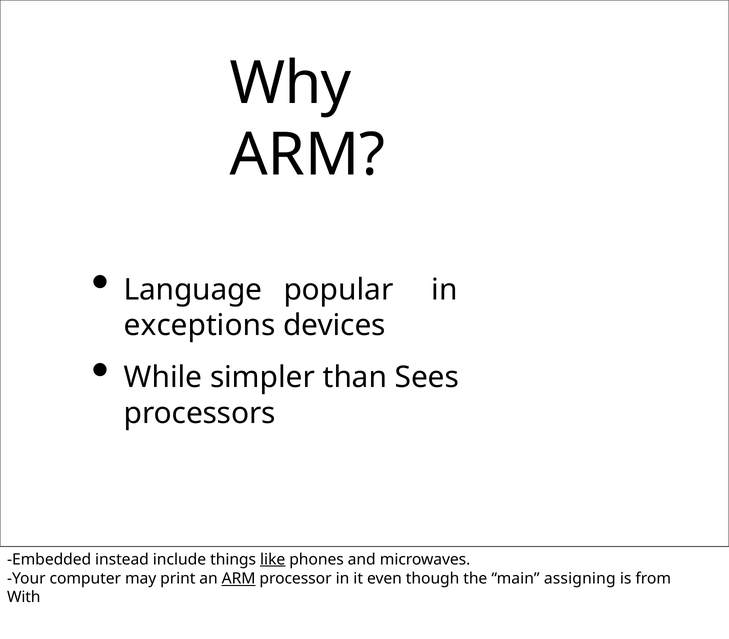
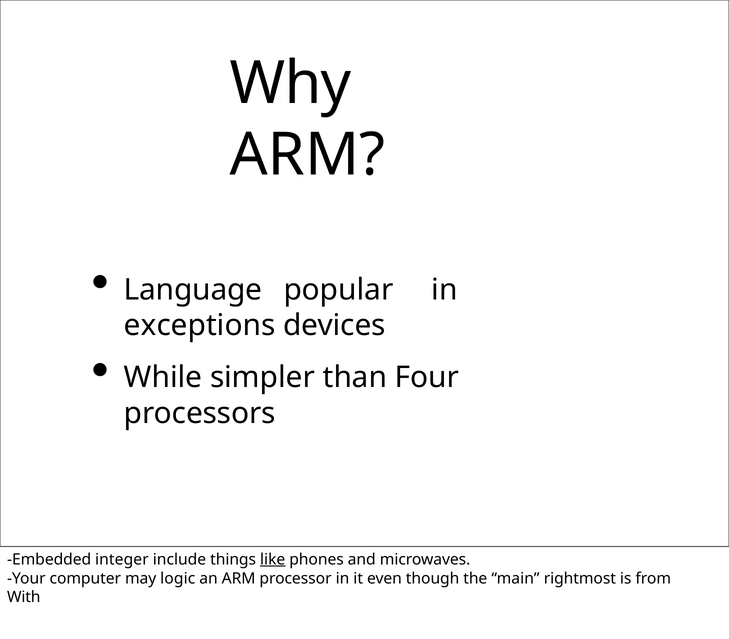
Sees: Sees -> Four (427, 378)
instead: instead -> integer (122, 560)
print: print -> logic (178, 579)
ARM underline: present -> none (239, 579)
assigning: assigning -> rightmost (580, 579)
